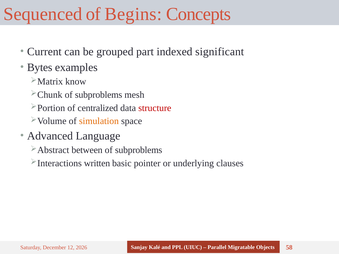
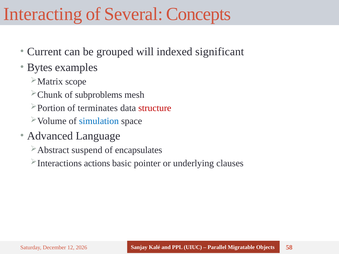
Sequenced: Sequenced -> Interacting (43, 14)
Begins: Begins -> Several (134, 14)
part: part -> will (145, 52)
know: know -> scope (76, 82)
centralized: centralized -> terminates (98, 108)
simulation colour: orange -> blue (99, 121)
between: between -> suspend (87, 150)
subproblems: subproblems -> encapsulates (139, 150)
written: written -> actions (97, 163)
